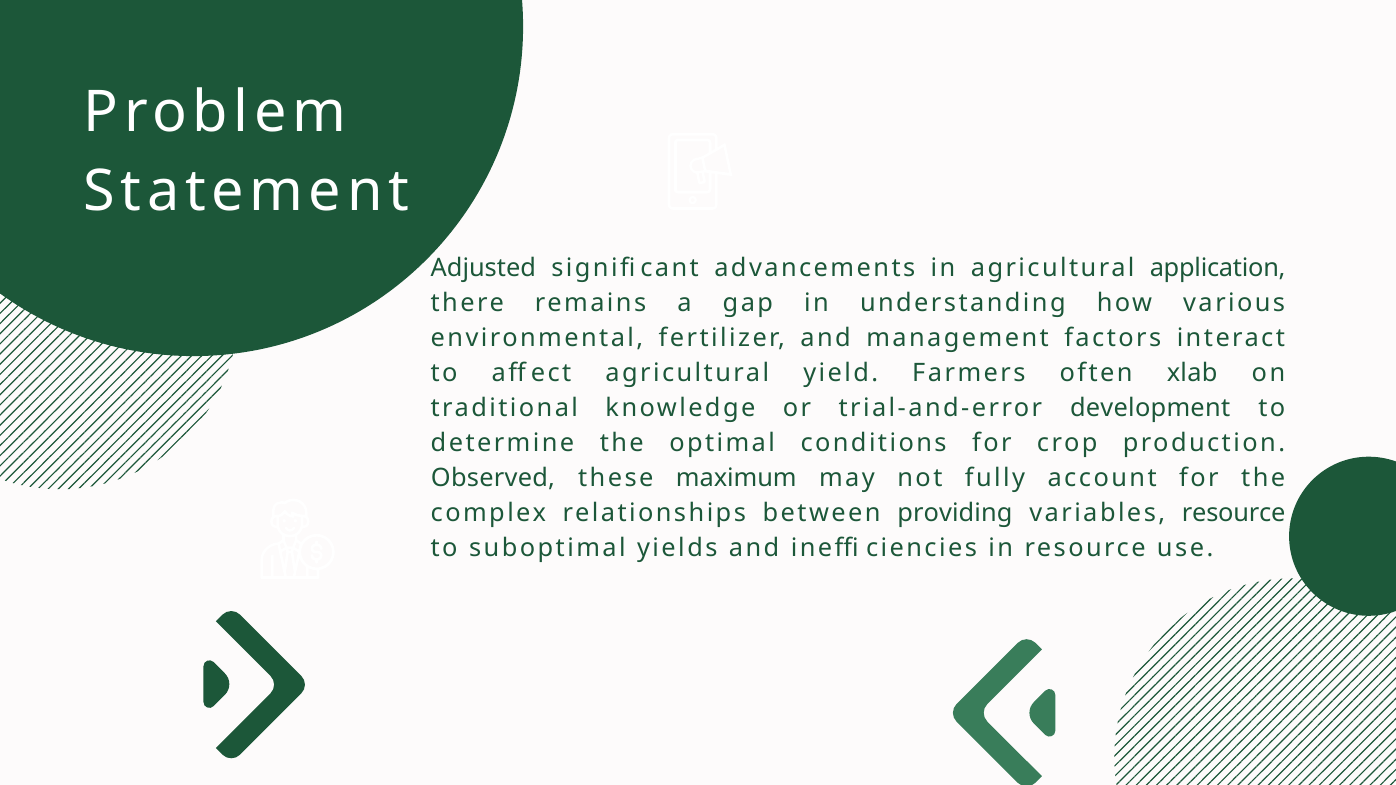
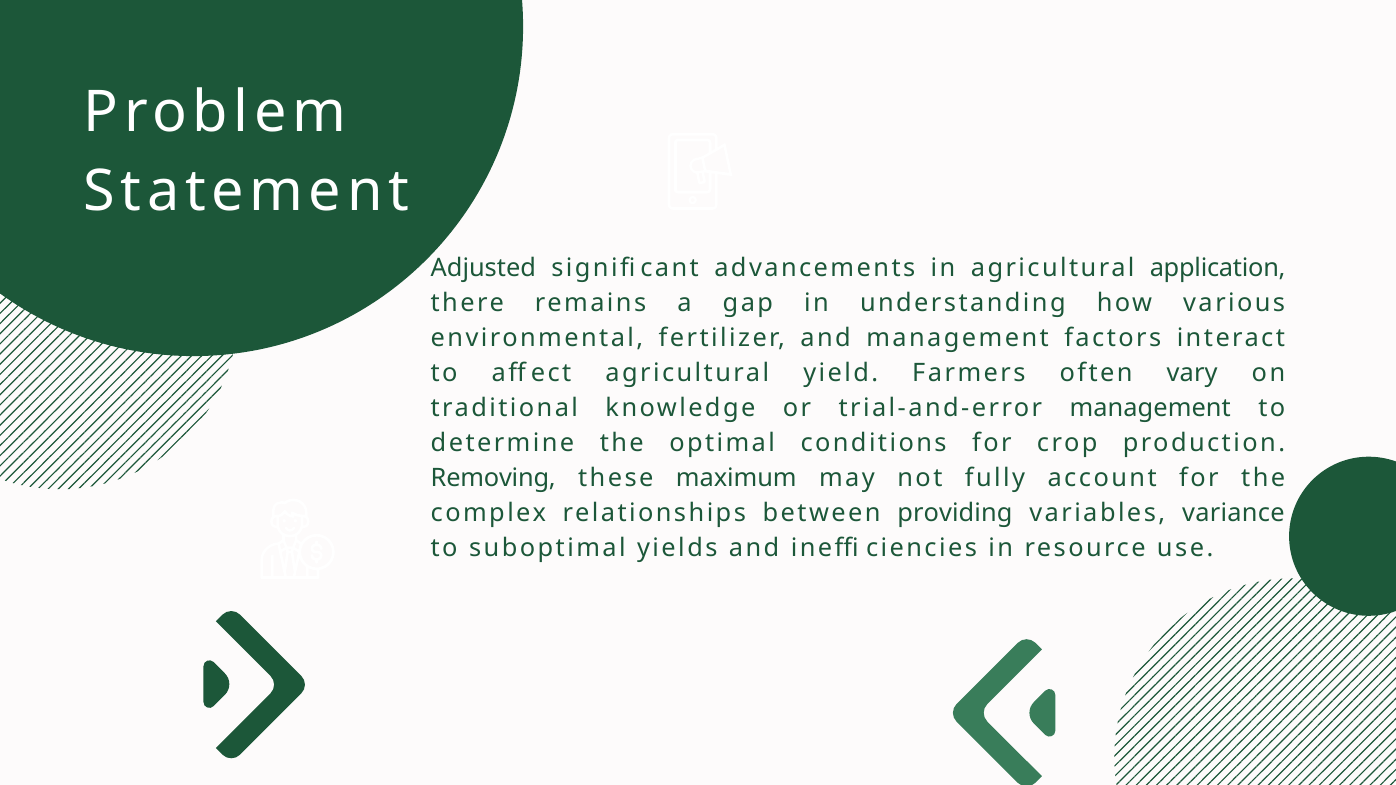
xlab: xlab -> vary (1192, 374)
trial-and-error development: development -> management (1150, 409)
Observed: Observed -> Removing (493, 479)
variables resource: resource -> variance (1233, 514)
